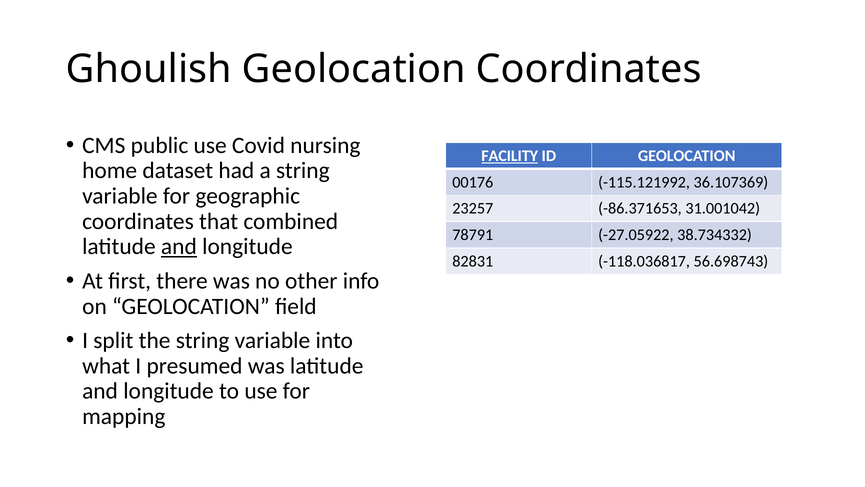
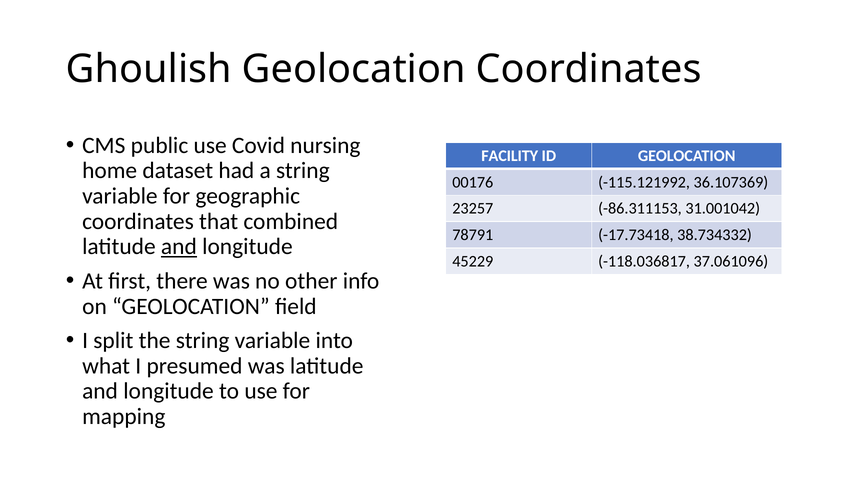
FACILITY underline: present -> none (510, 156)
-86.371653: -86.371653 -> -86.311153 (640, 208)
-27.05922: -27.05922 -> -17.73418 (636, 235)
82831: 82831 -> 45229 (473, 261)
56.698743: 56.698743 -> 37.061096 (731, 261)
